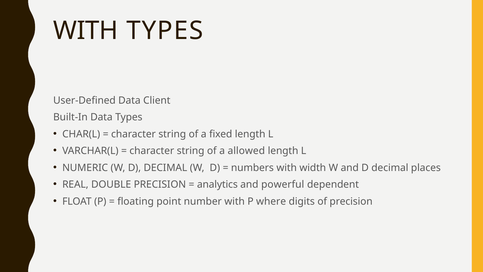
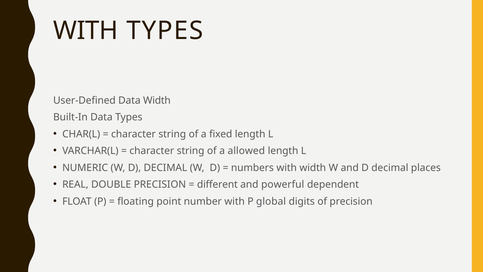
Data Client: Client -> Width (157, 100)
analytics: analytics -> different (217, 184)
where: where -> global (271, 201)
